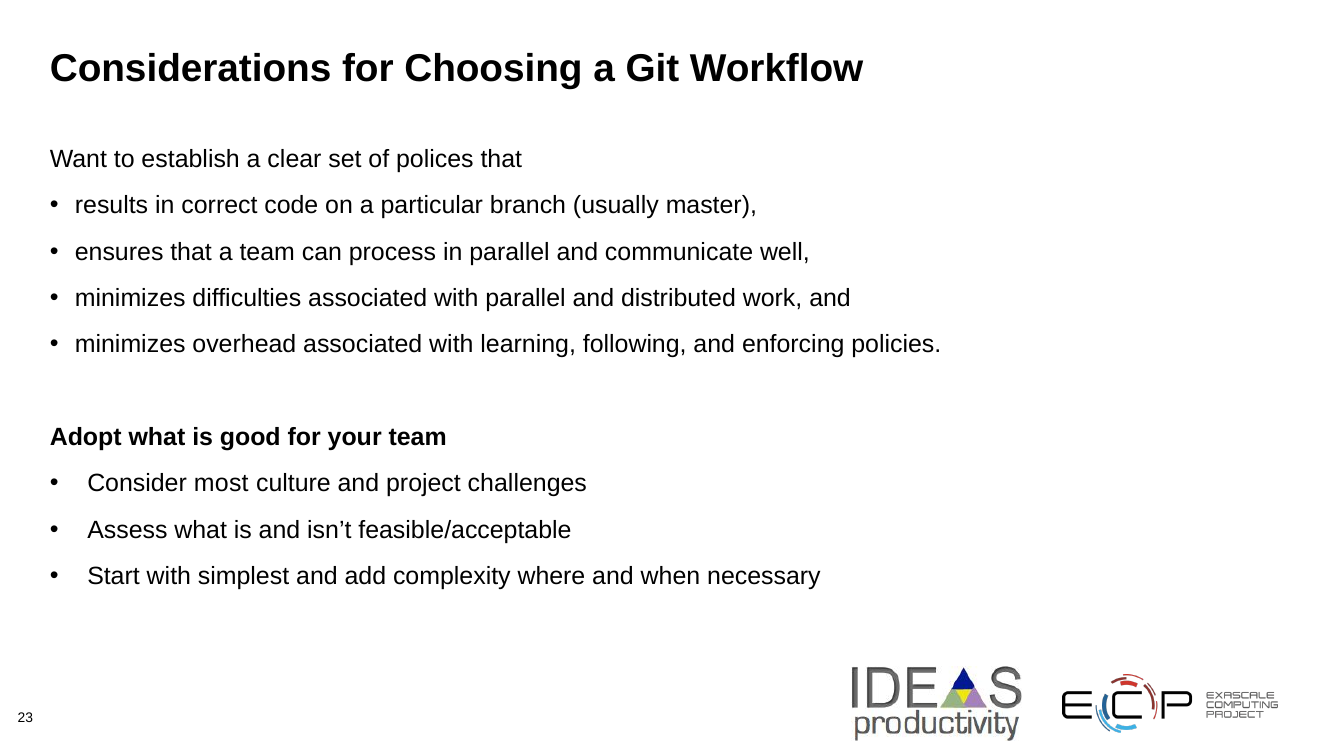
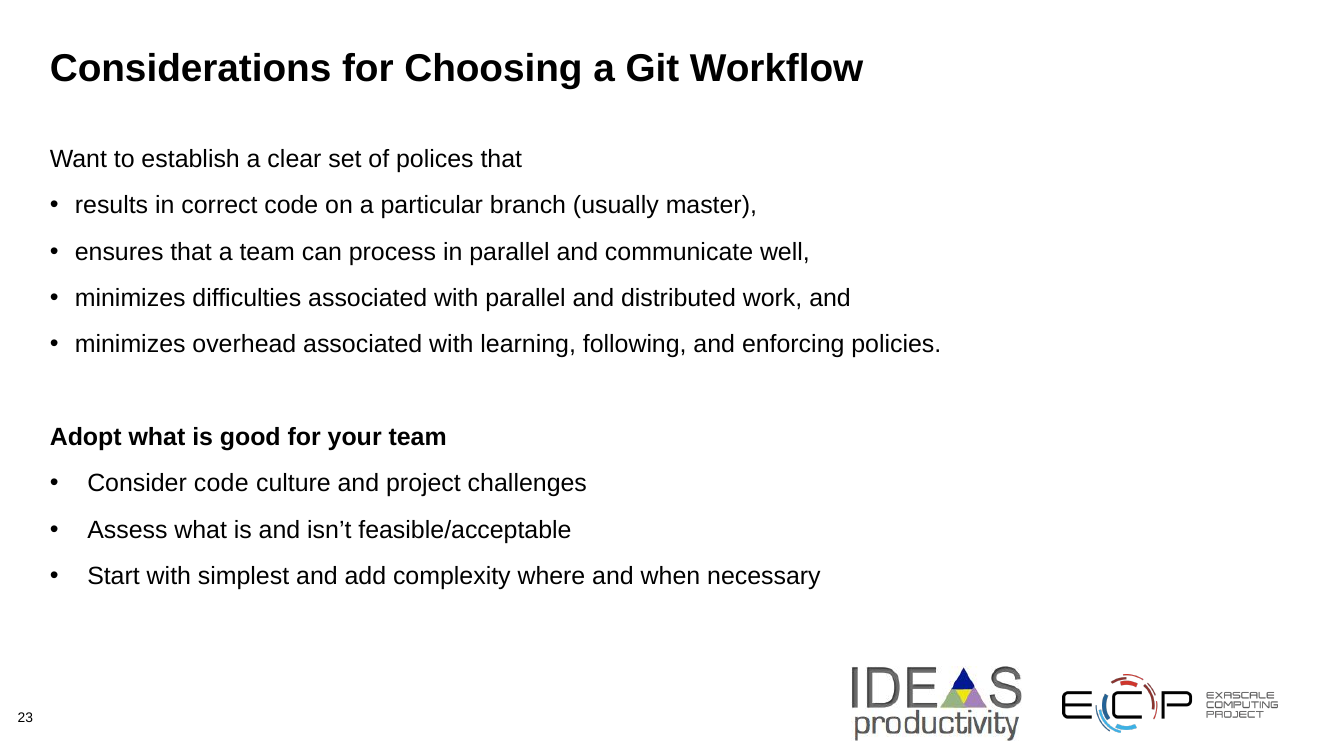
Consider most: most -> code (221, 483)
